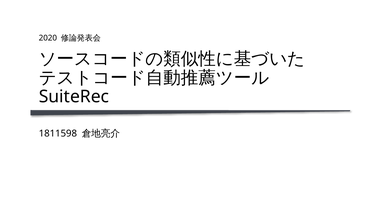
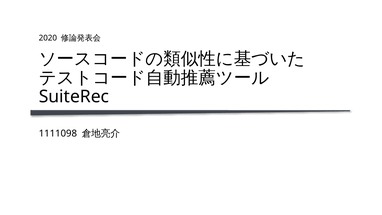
1811598: 1811598 -> 1111098 (58, 133)
